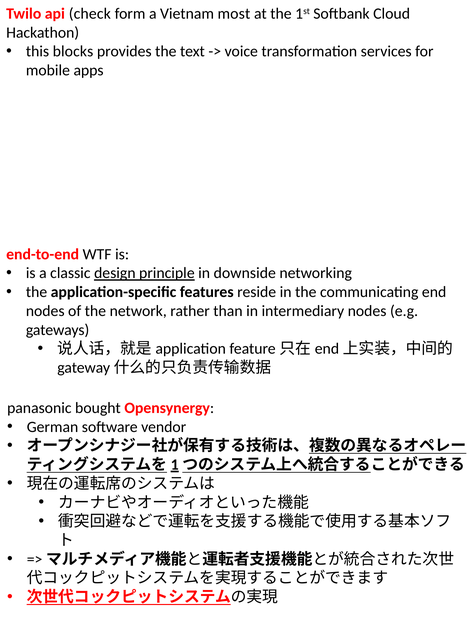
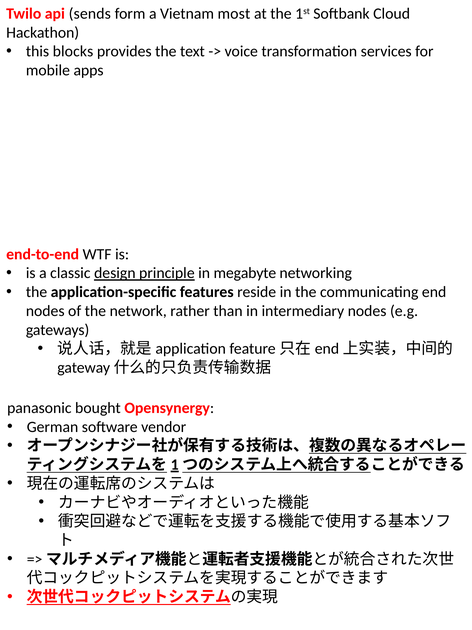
check: check -> sends (90, 14)
downside: downside -> megabyte (245, 273)
